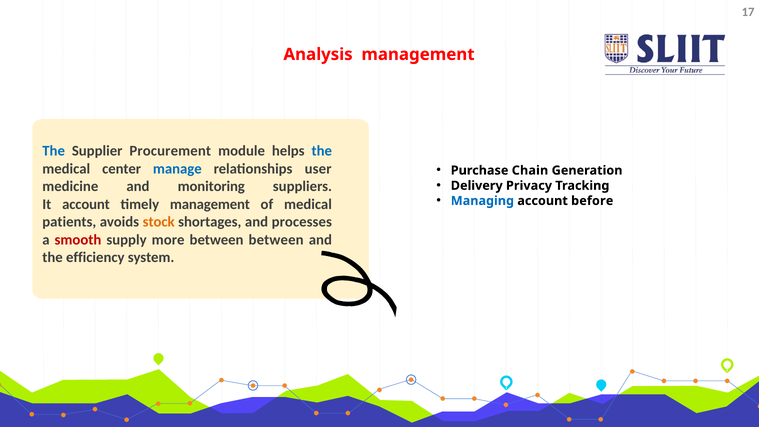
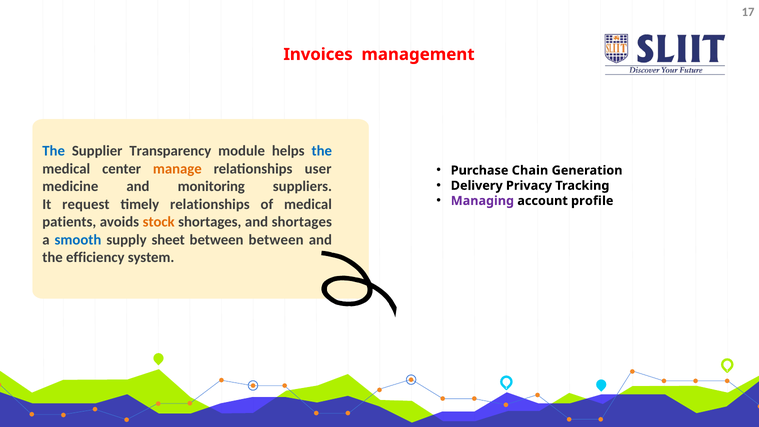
Analysis: Analysis -> Invoices (318, 54)
Procurement: Procurement -> Transparency (170, 151)
manage colour: blue -> orange (177, 169)
Managing colour: blue -> purple (482, 201)
before: before -> profile (592, 201)
It account: account -> request (86, 204)
timely management: management -> relationships (210, 204)
and processes: processes -> shortages (302, 222)
smooth colour: red -> blue (78, 240)
more: more -> sheet (168, 240)
